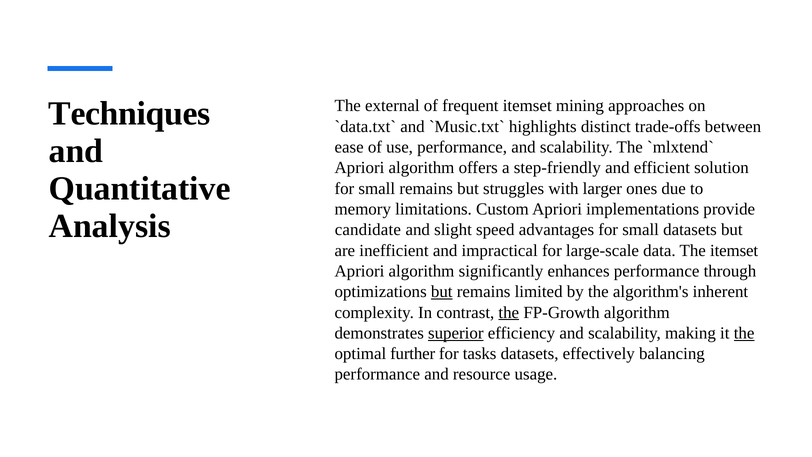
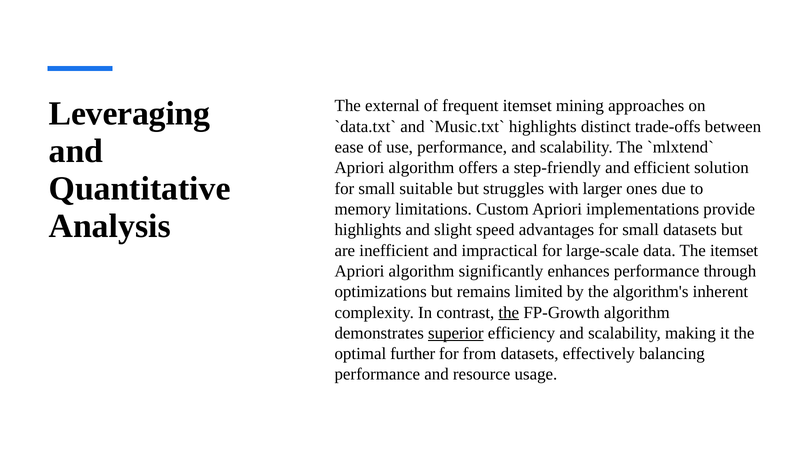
Techniques: Techniques -> Leveraging (129, 113)
small remains: remains -> suitable (426, 188)
candidate: candidate -> highlights (368, 230)
but underline: present -> none (442, 292)
the underline: present -> none (744, 333)
tasks: tasks -> from (480, 354)
